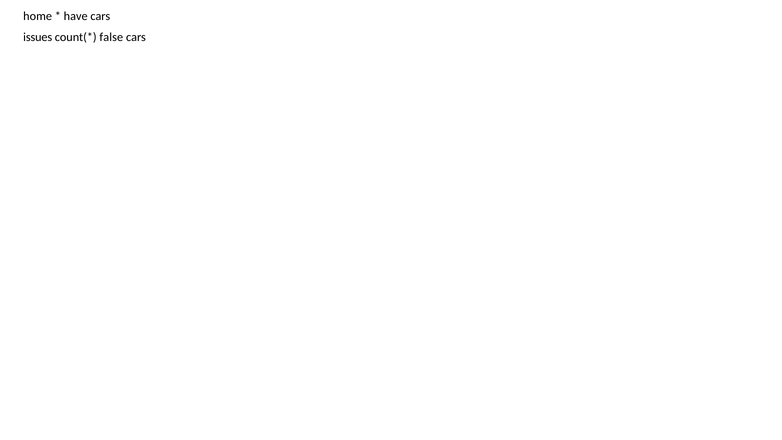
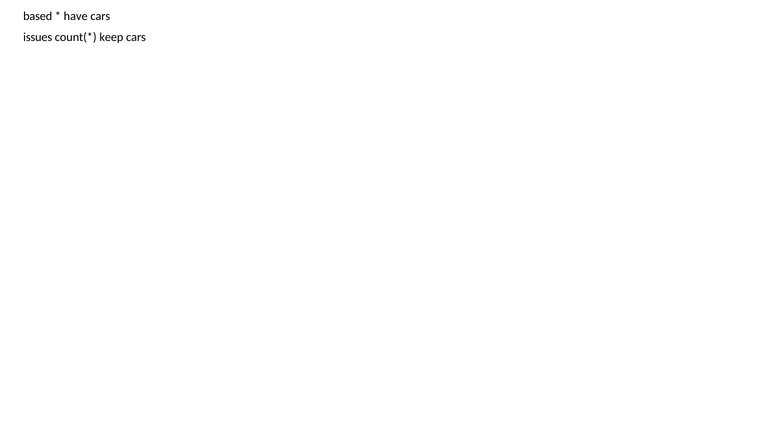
home: home -> based (38, 16)
false: false -> keep (111, 37)
